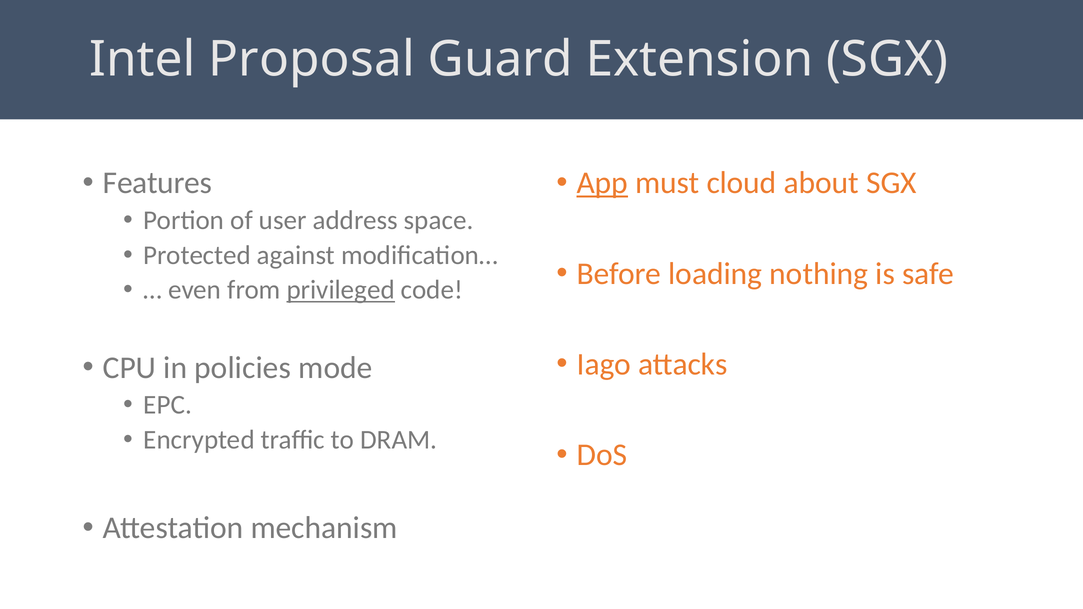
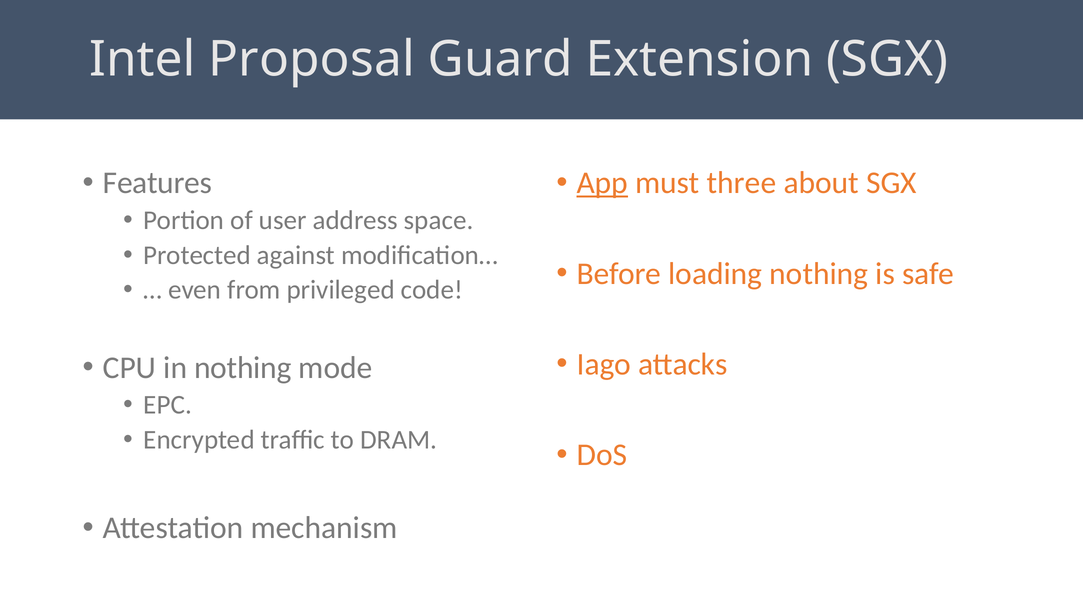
cloud: cloud -> three (741, 183)
privileged underline: present -> none (341, 290)
in policies: policies -> nothing (243, 368)
